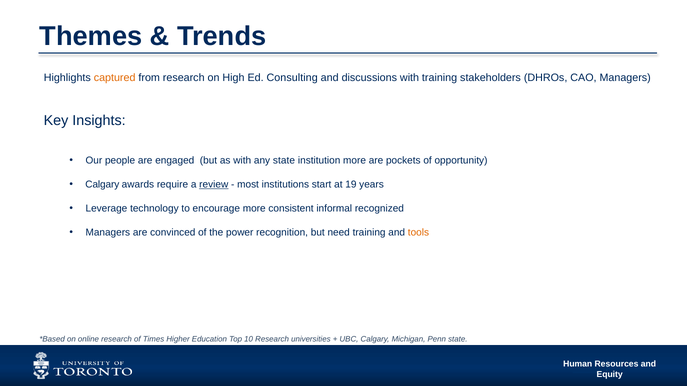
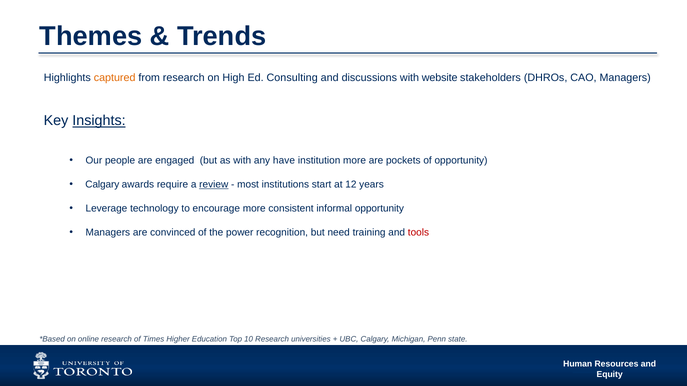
with training: training -> website (440, 78)
Insights underline: none -> present (99, 121)
any state: state -> have (284, 160)
19: 19 -> 12 (351, 184)
informal recognized: recognized -> opportunity (379, 209)
tools colour: orange -> red (418, 233)
